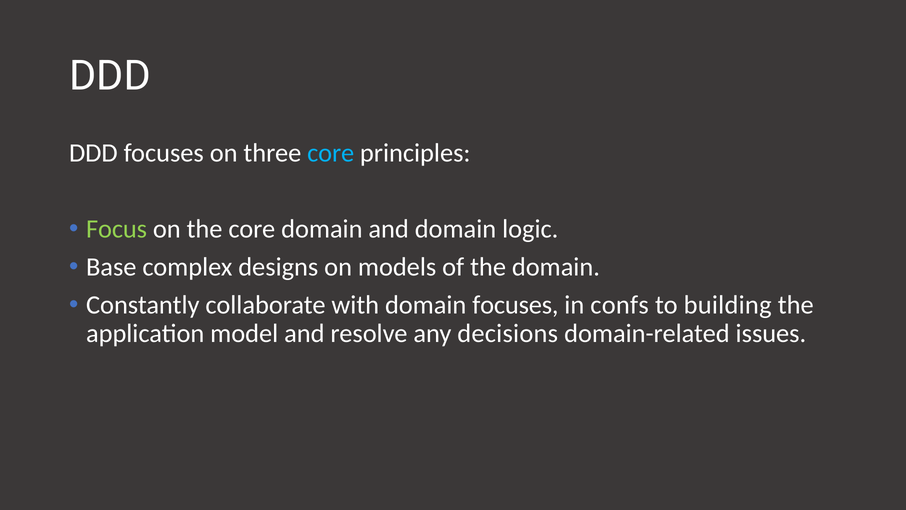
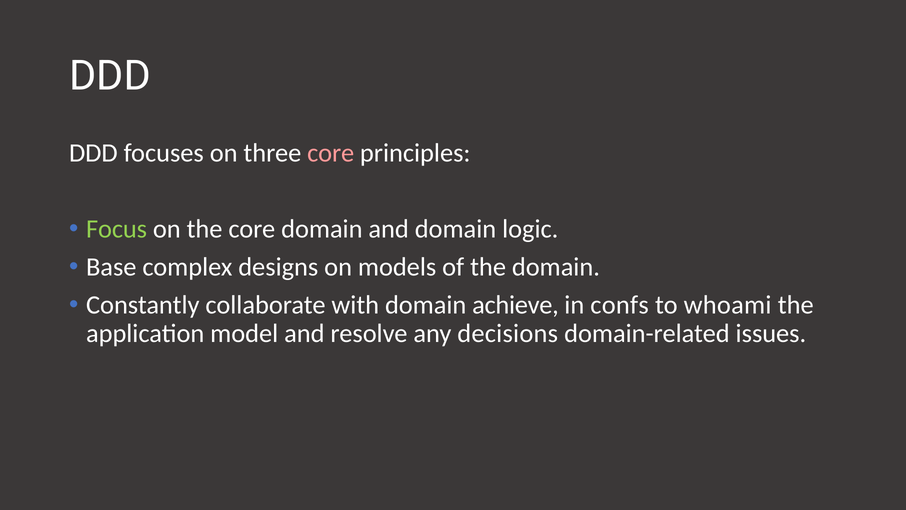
core colour: light blue -> pink (331, 153)
domain focuses: focuses -> achieve (515, 305)
building: building -> whoami (728, 305)
